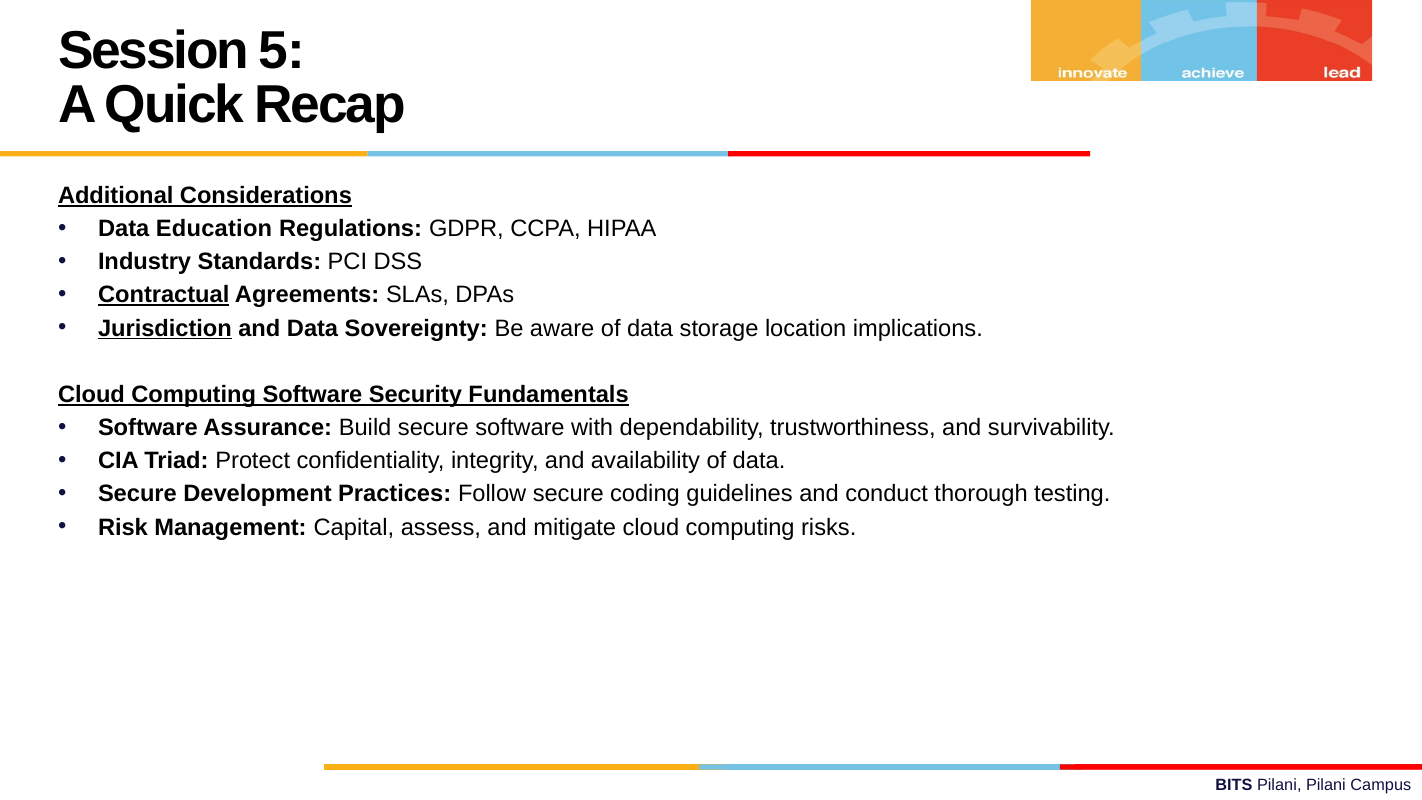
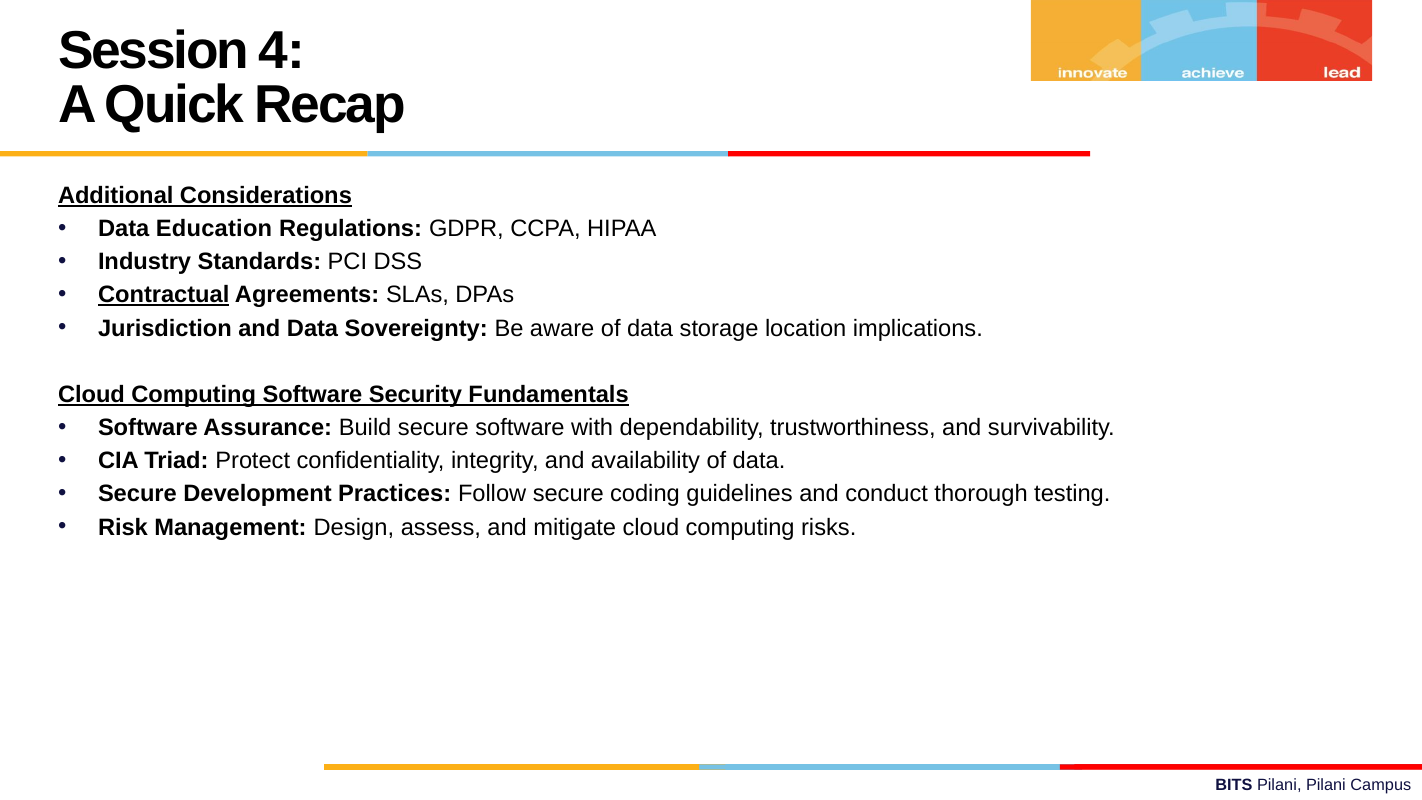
5: 5 -> 4 (282, 51)
Jurisdiction underline: present -> none (165, 328)
Capital: Capital -> Design (354, 527)
